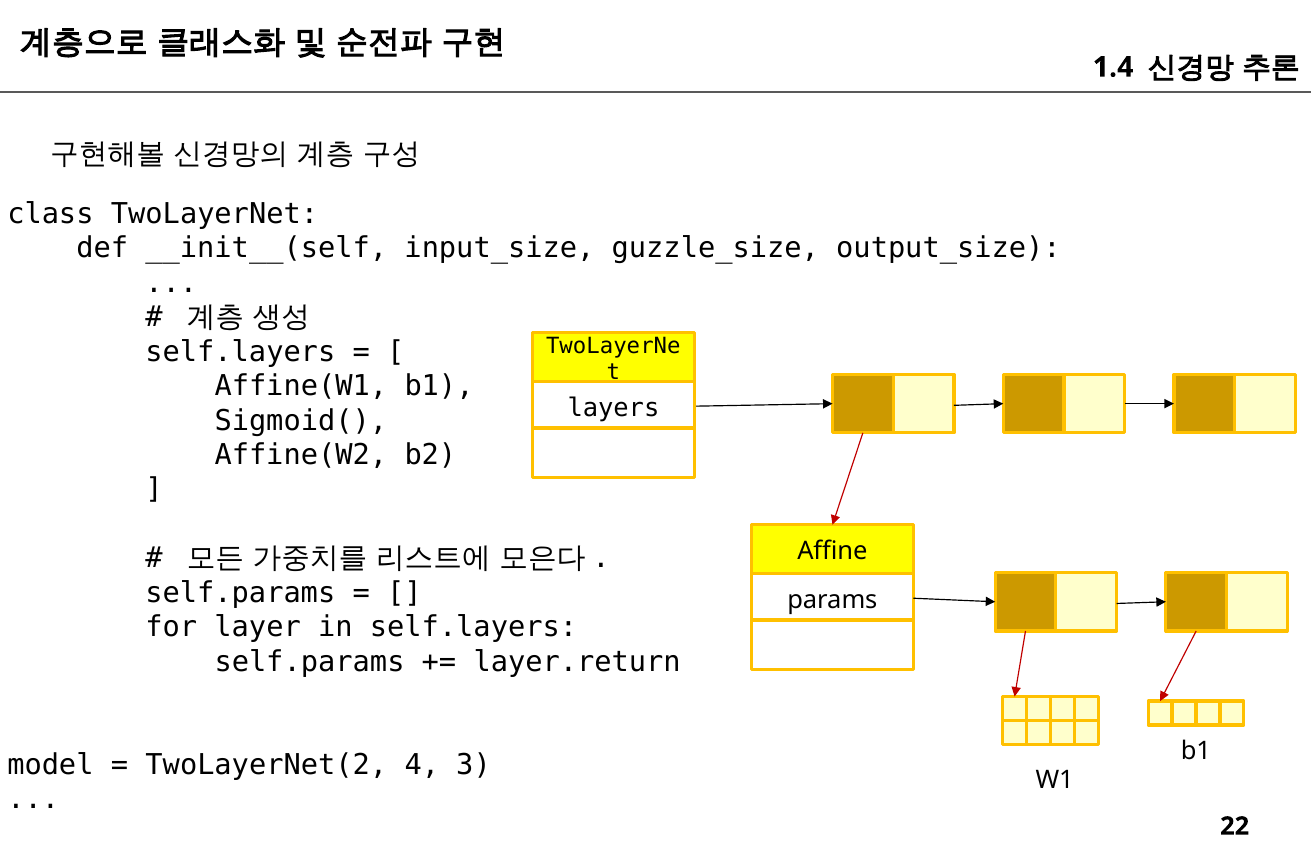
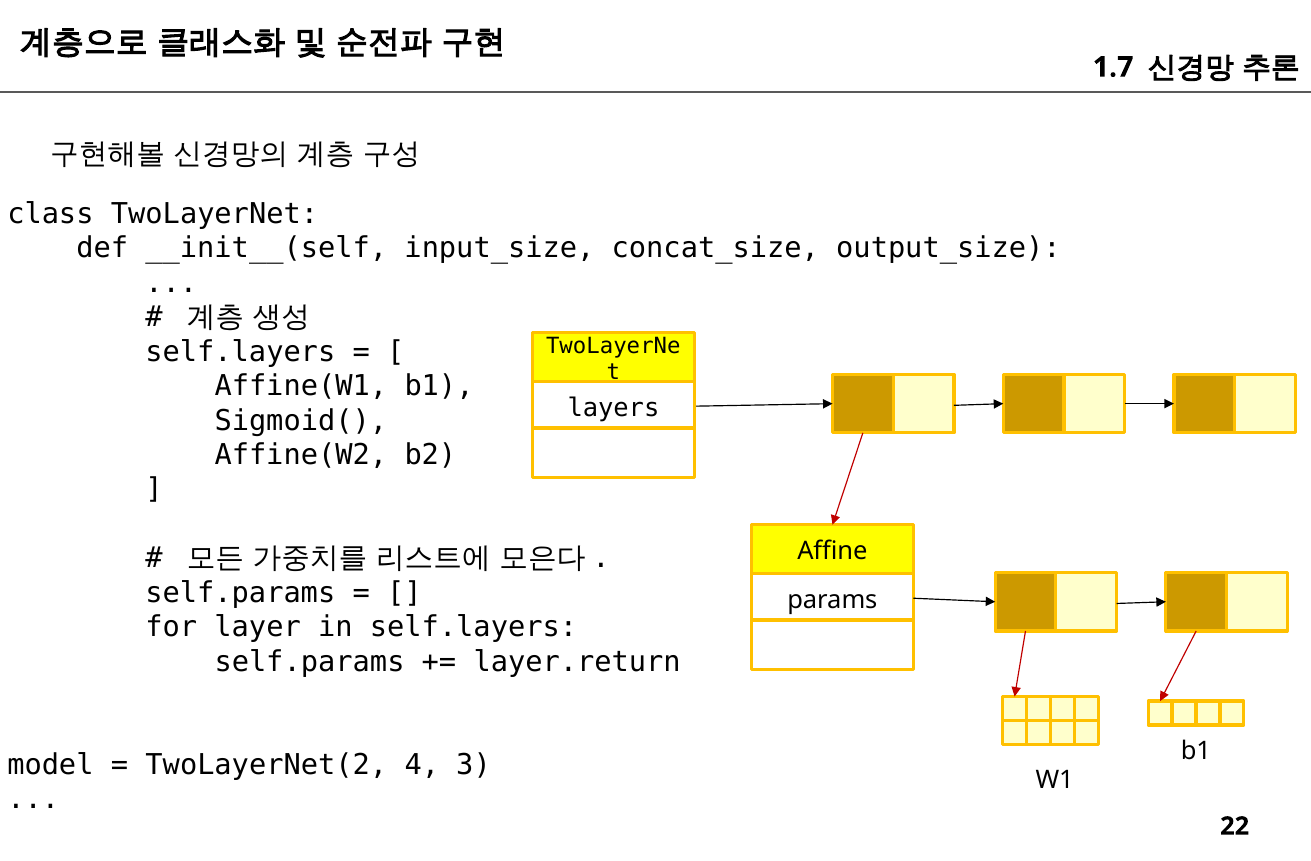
1.4: 1.4 -> 1.7 (1113, 67)
guzzle_size: guzzle_size -> concat_size (715, 248)
